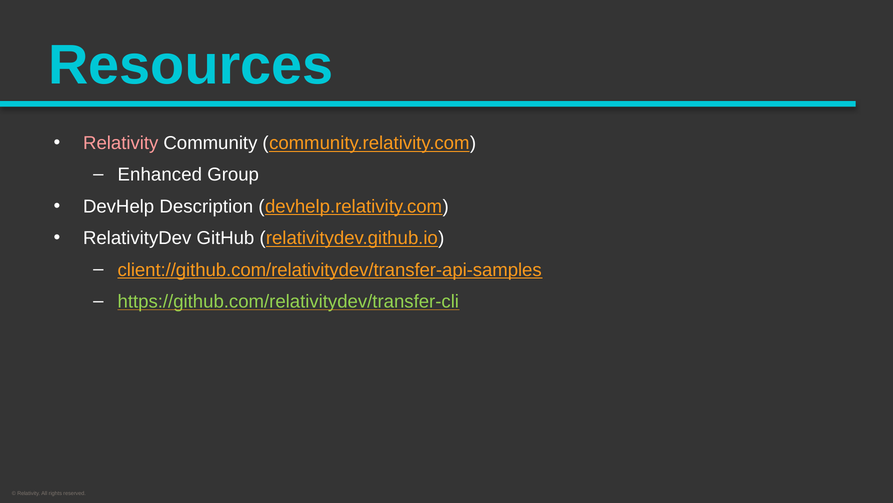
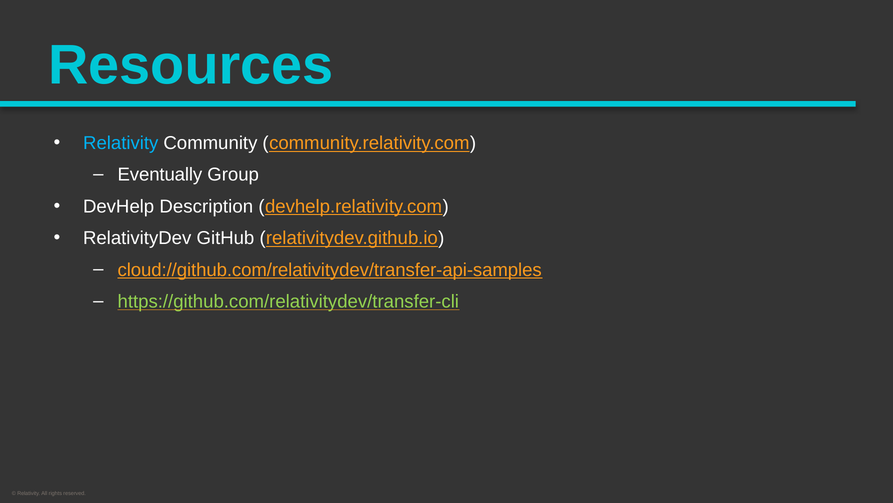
Relativity colour: pink -> light blue (121, 143)
Enhanced: Enhanced -> Eventually (160, 175)
client://github.com/relativitydev/transfer-api-samples: client://github.com/relativitydev/transfer-api-samples -> cloud://github.com/relativitydev/transfer-api-samples (330, 269)
